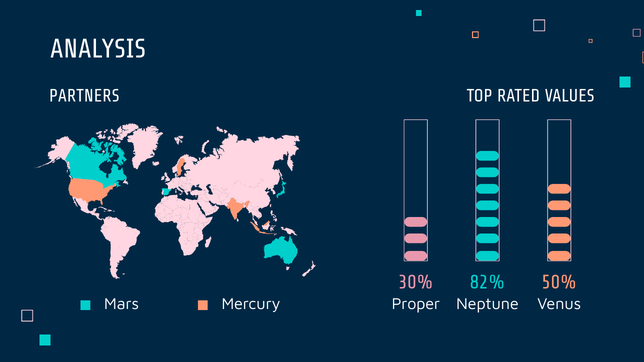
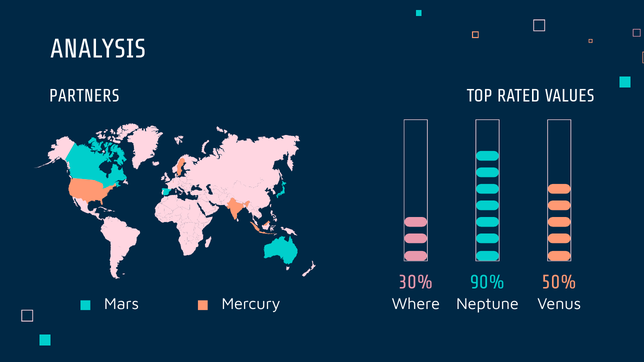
82%: 82% -> 90% (488, 282)
Proper: Proper -> Where (416, 304)
